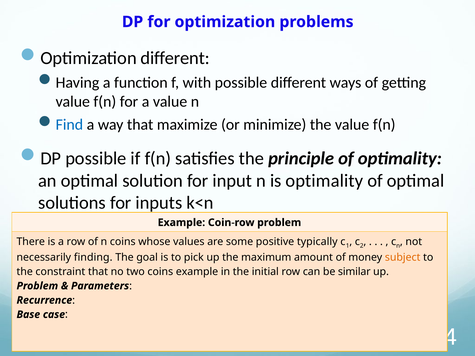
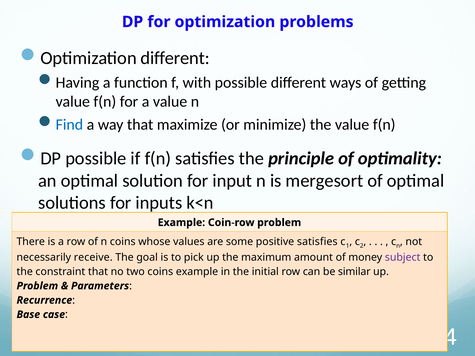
is optimality: optimality -> mergesort (324, 181)
positive typically: typically -> satisfies (317, 242)
finding: finding -> receive (93, 257)
subject colour: orange -> purple (403, 257)
